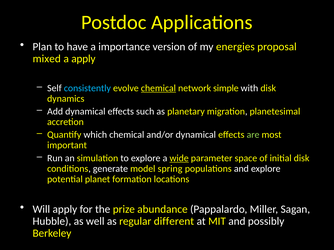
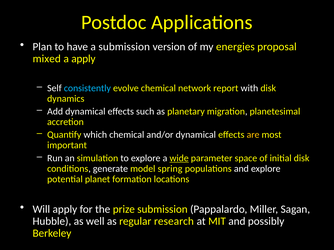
a importance: importance -> submission (124, 47)
chemical underline: present -> none (158, 88)
simple: simple -> report (226, 88)
are colour: light green -> yellow (253, 135)
prize abundance: abundance -> submission (162, 210)
different: different -> research (174, 222)
